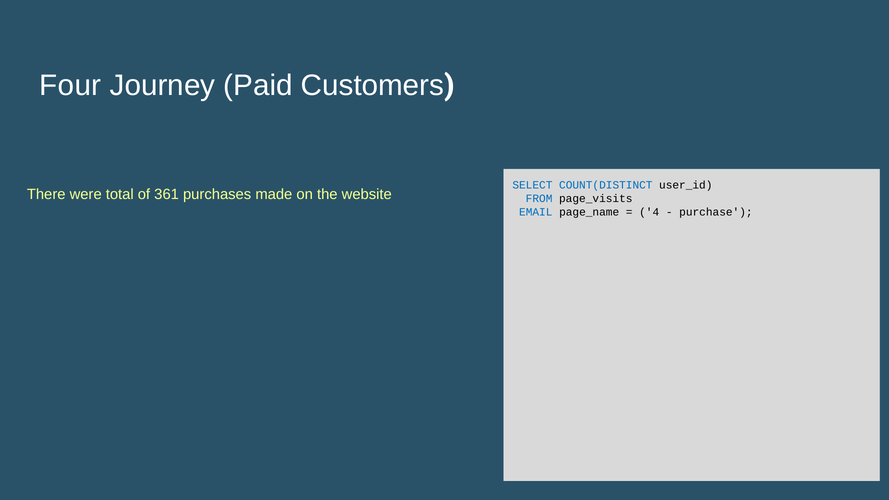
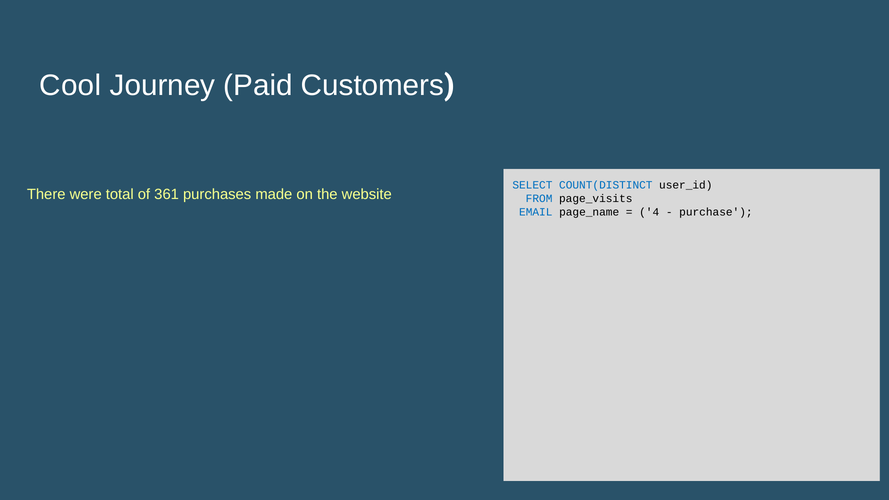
Four: Four -> Cool (70, 85)
